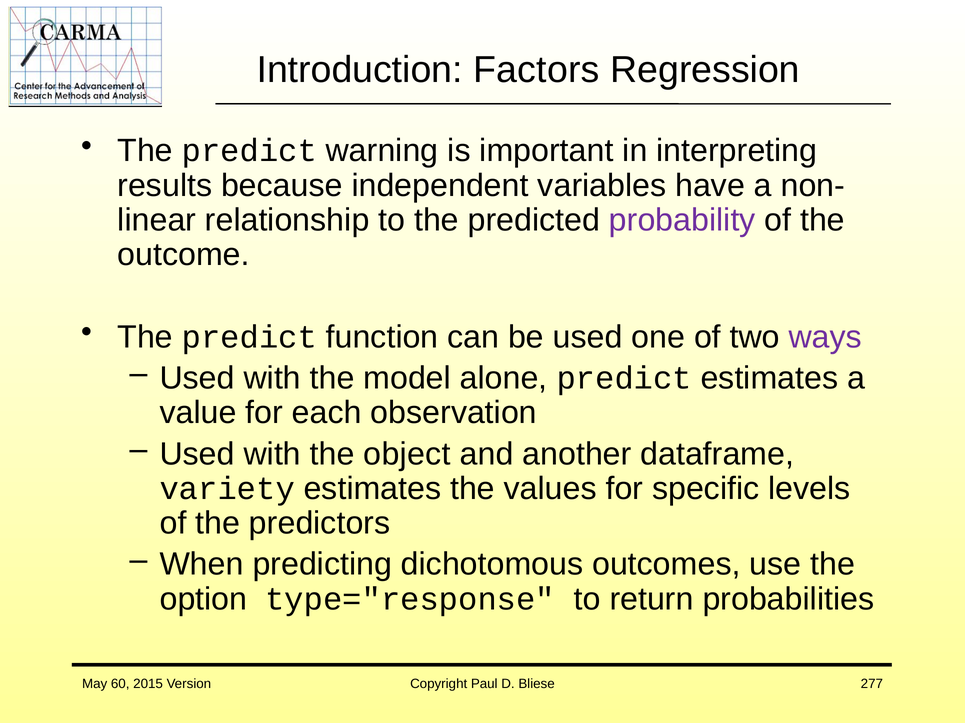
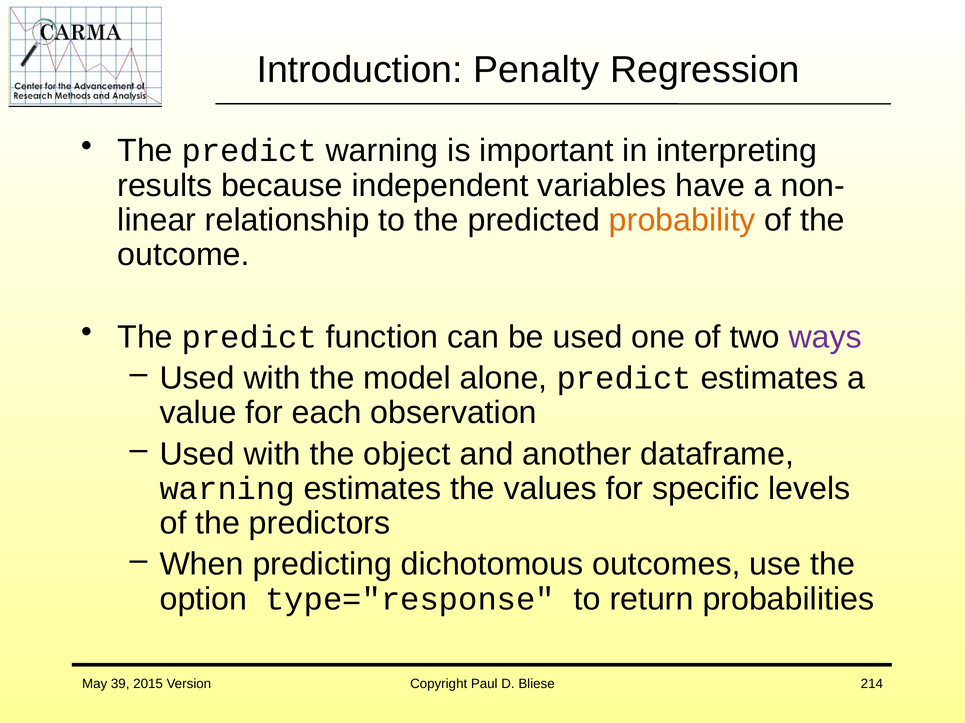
Factors: Factors -> Penalty (536, 70)
probability colour: purple -> orange (682, 220)
variety: variety -> warning (227, 489)
60: 60 -> 39 (120, 684)
277: 277 -> 214 (872, 684)
